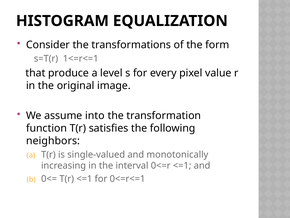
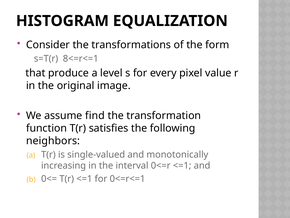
1<=r<=1: 1<=r<=1 -> 8<=r<=1 (81, 58)
into: into -> find (95, 115)
